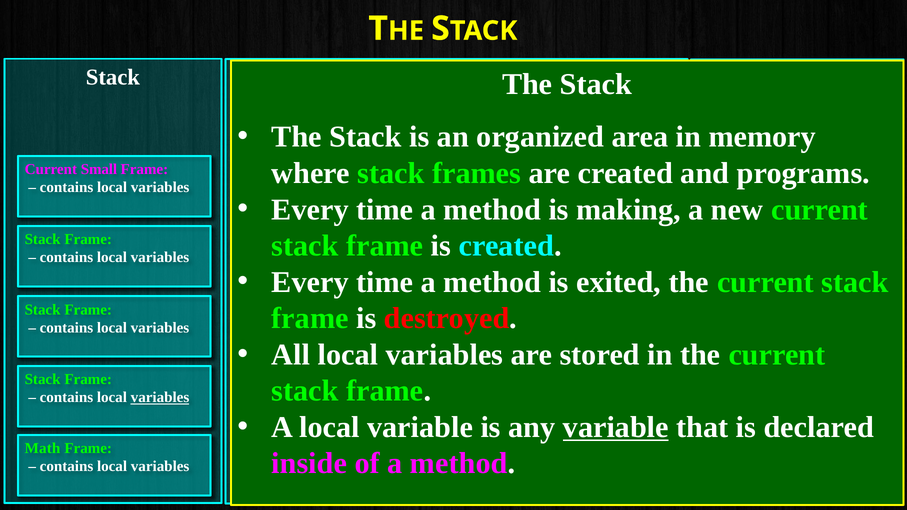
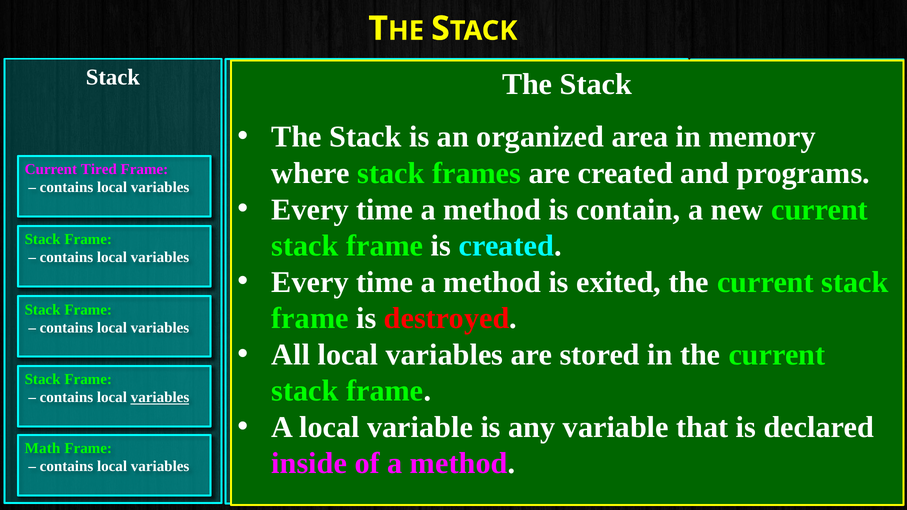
Small: Small -> Tired (99, 169)
making: making -> contain (628, 210)
variable underline: present -> none (616, 427)
